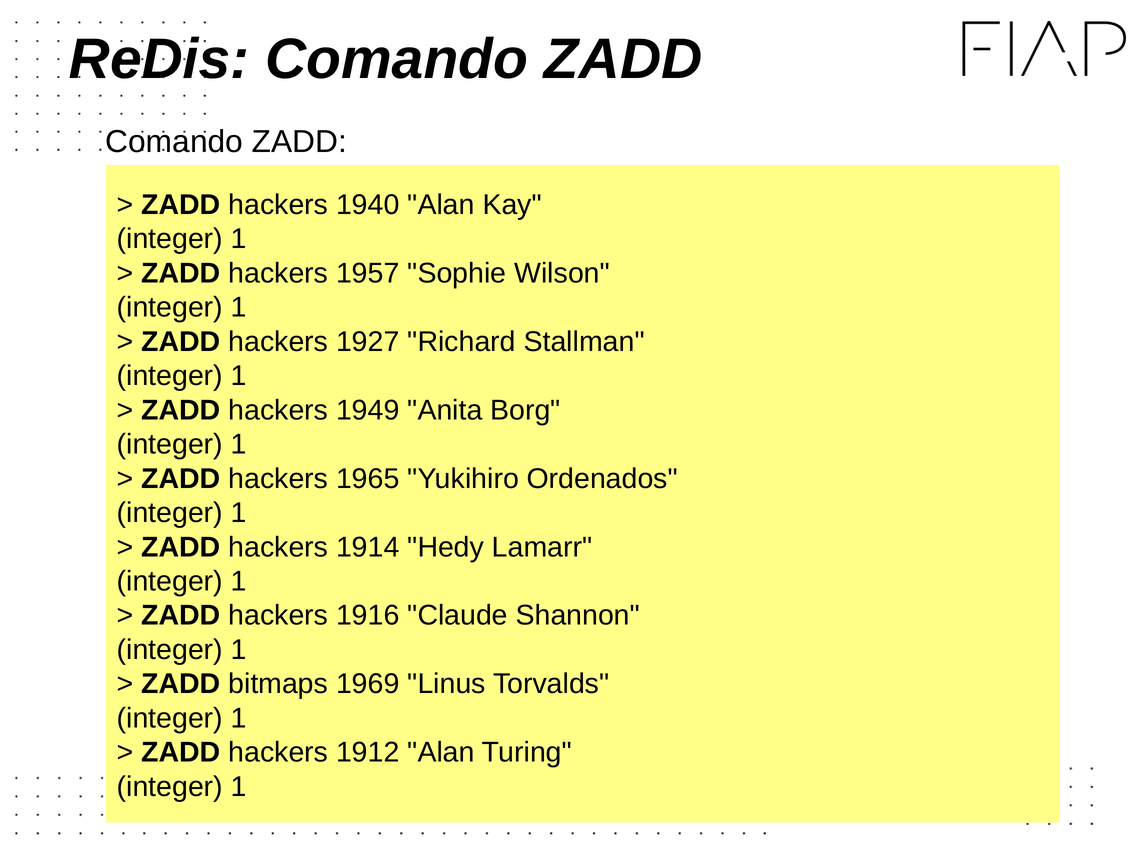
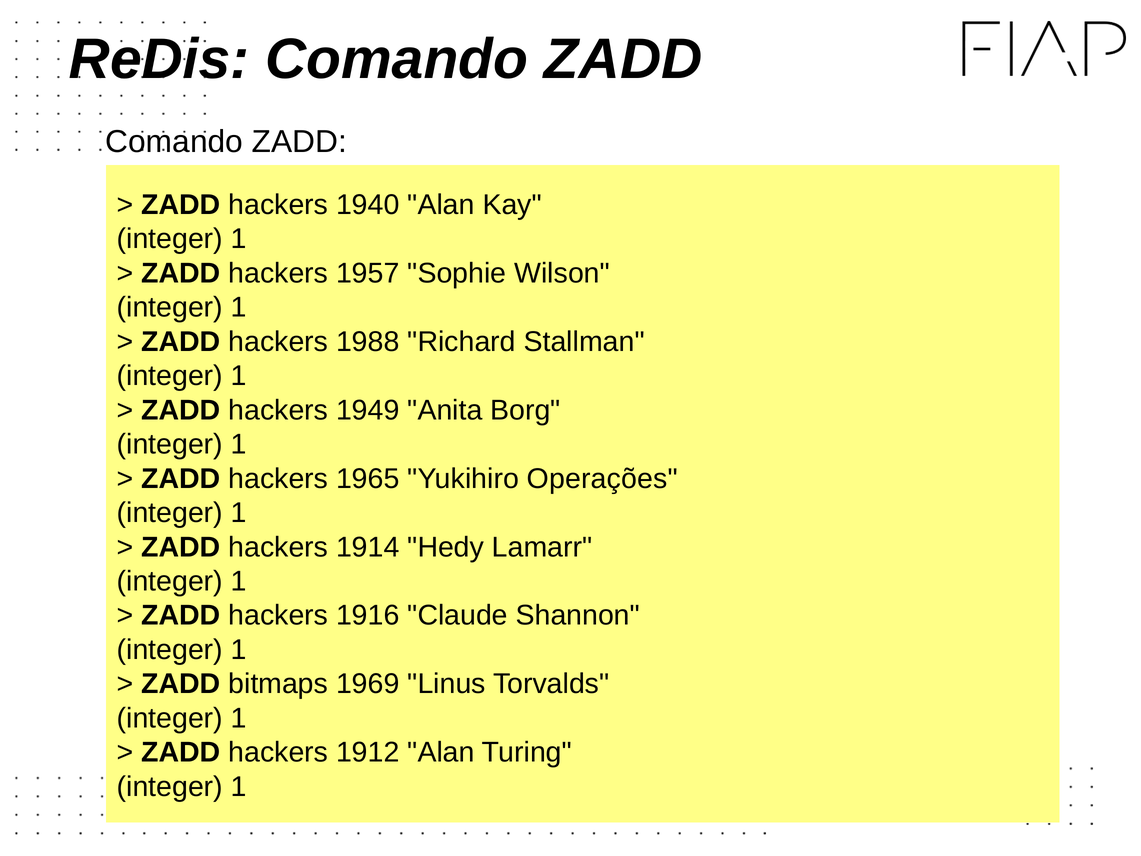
1927: 1927 -> 1988 (368, 342)
Ordenados: Ordenados -> Operações (602, 478)
